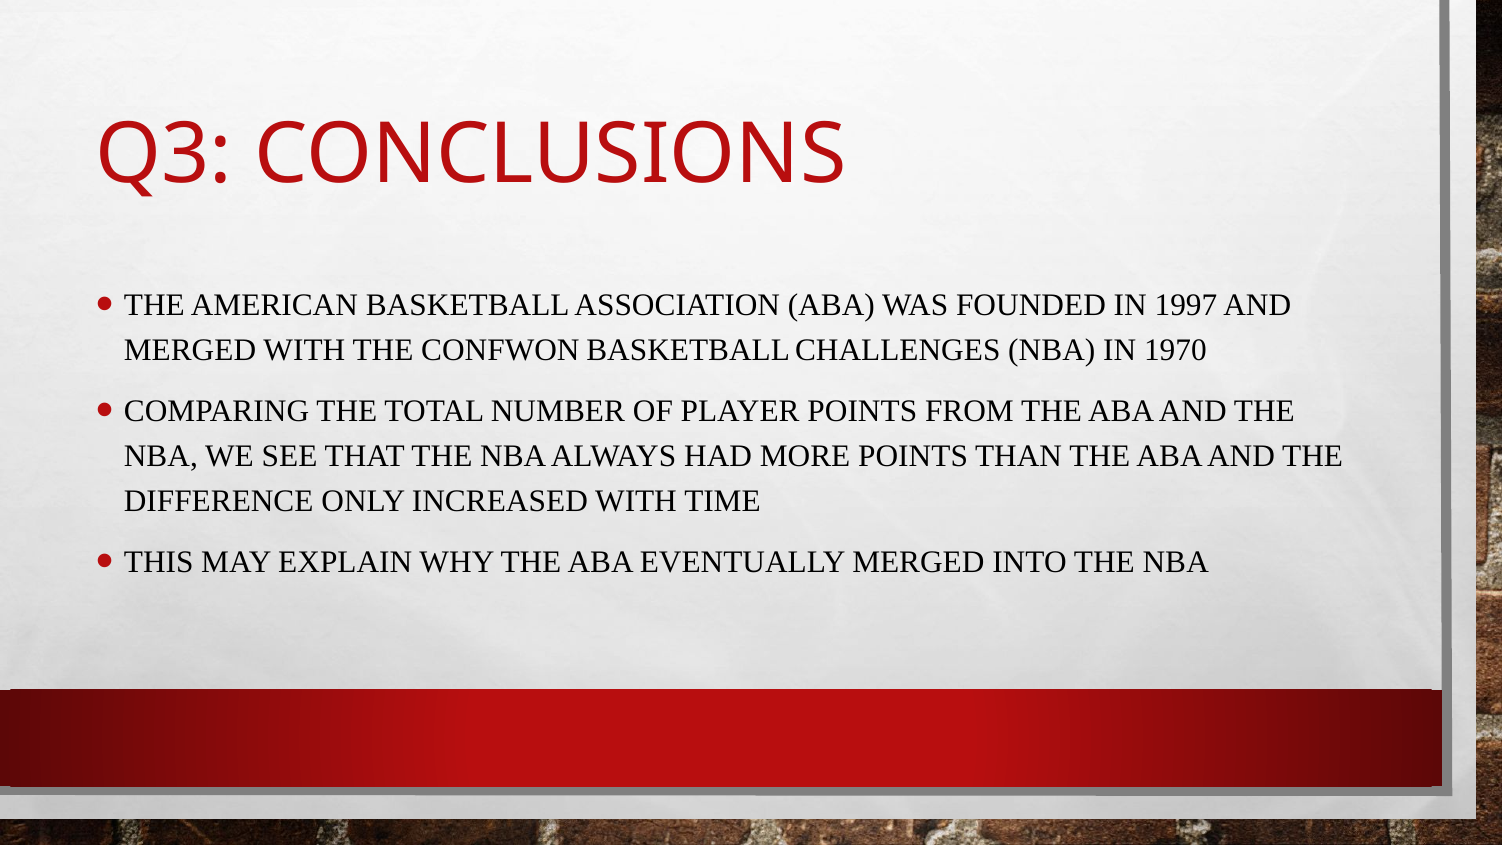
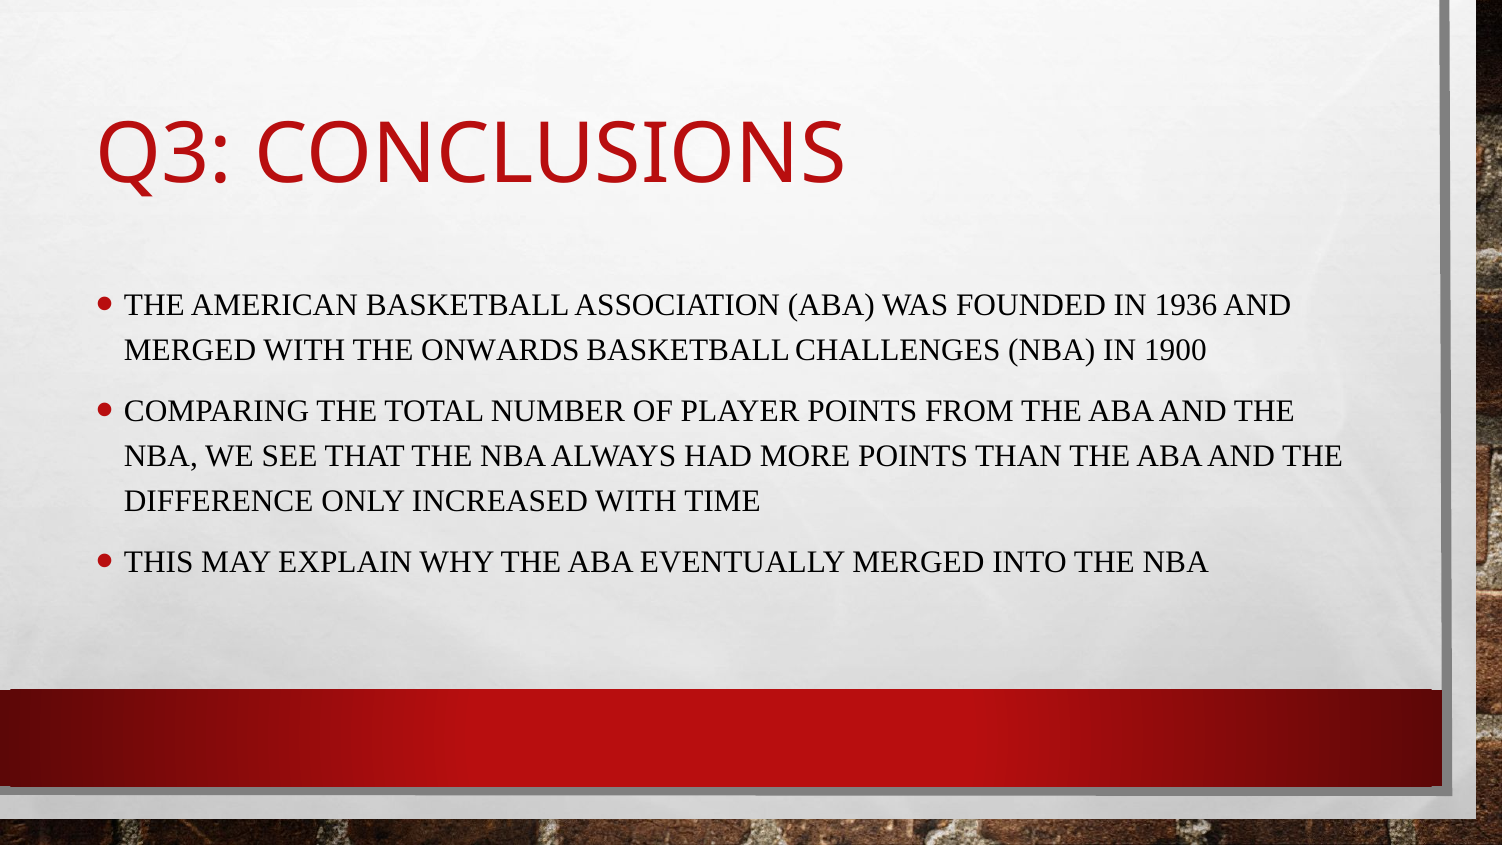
1997: 1997 -> 1936 (1186, 305)
CONFWON: CONFWON -> ONWARDS (500, 350)
1970: 1970 -> 1900 (1175, 350)
